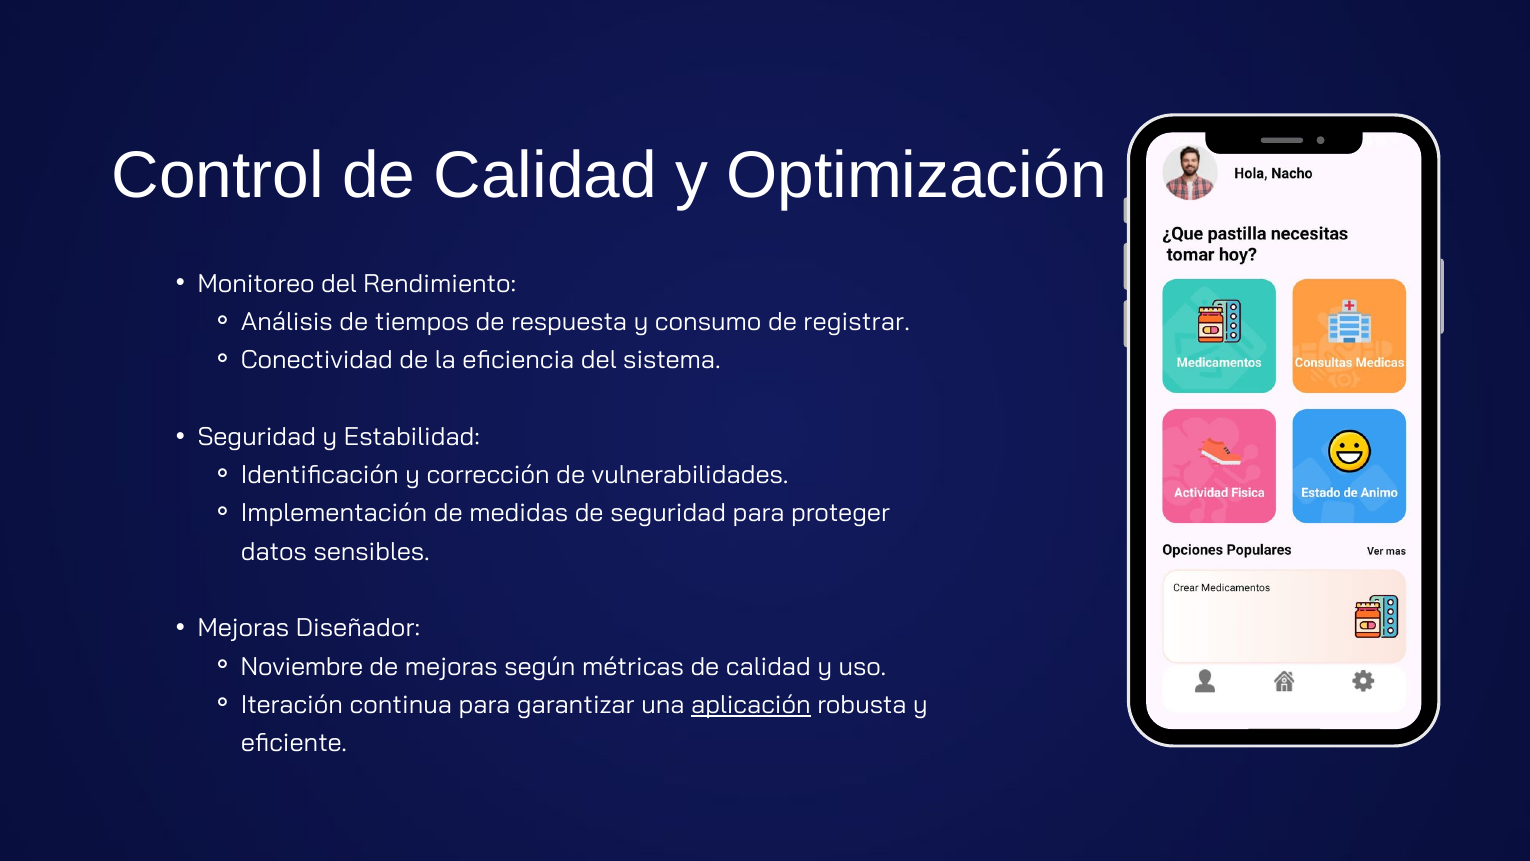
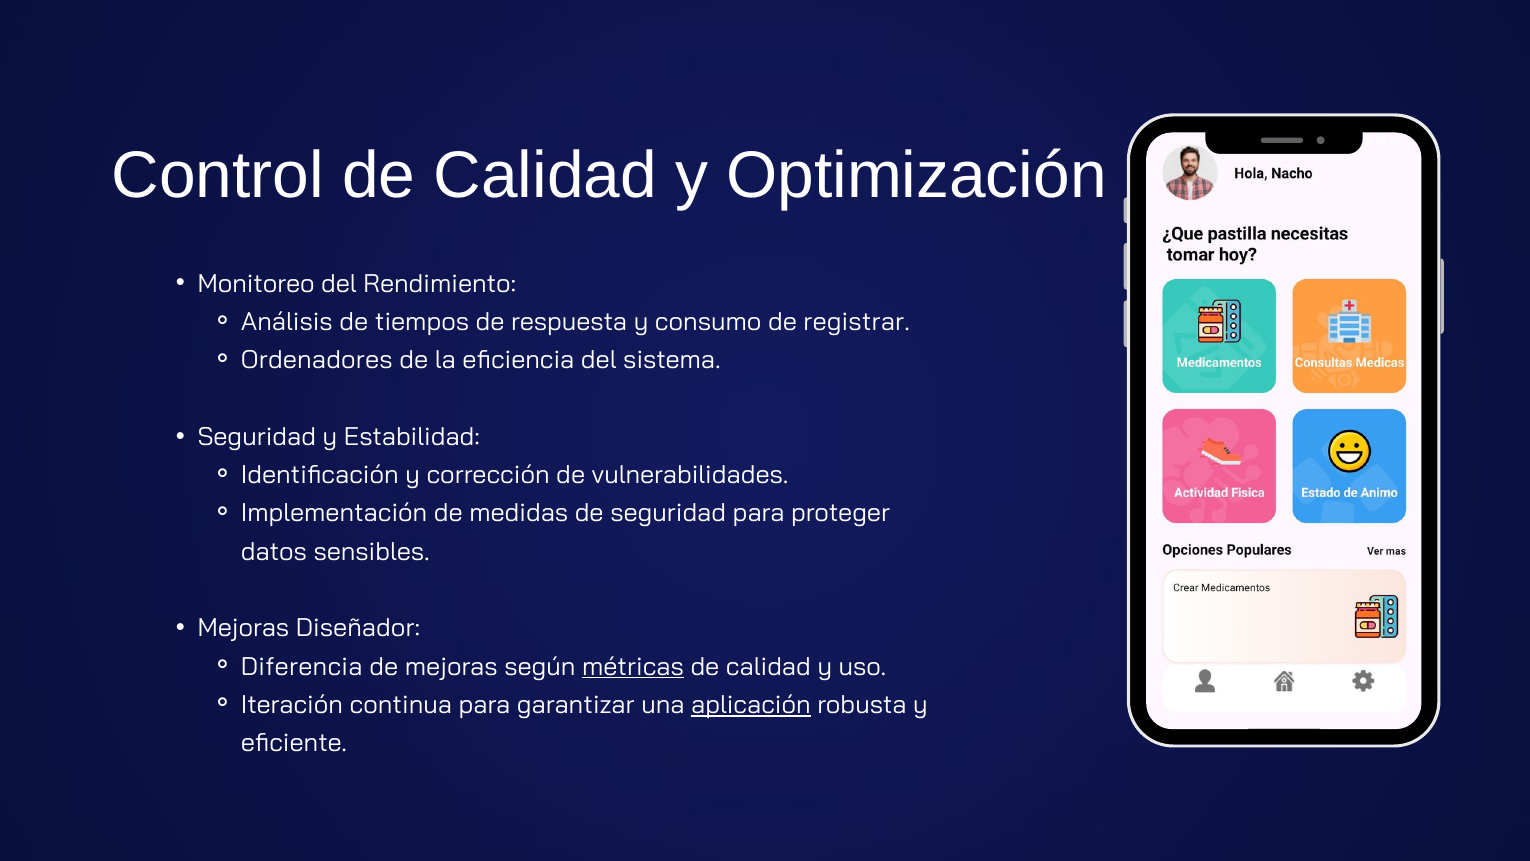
Conectividad: Conectividad -> Ordenadores (317, 360)
Noviembre: Noviembre -> Diferencia (302, 666)
métricas underline: none -> present (633, 666)
